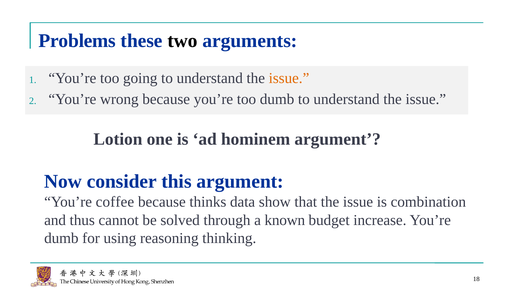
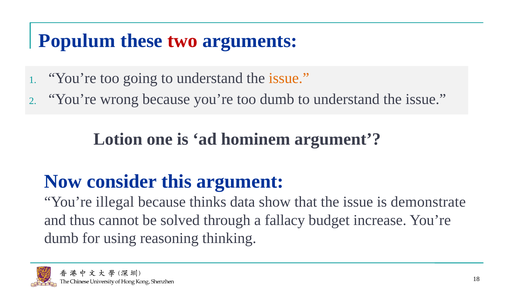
Problems: Problems -> Populum (77, 41)
two colour: black -> red (183, 41)
coffee: coffee -> illegal (115, 202)
combination: combination -> demonstrate (428, 202)
known: known -> fallacy (285, 220)
